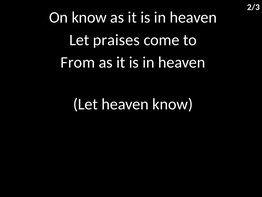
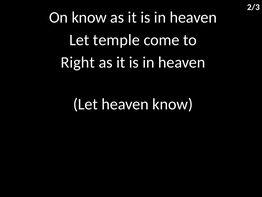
praises: praises -> temple (116, 40)
From: From -> Right (78, 62)
